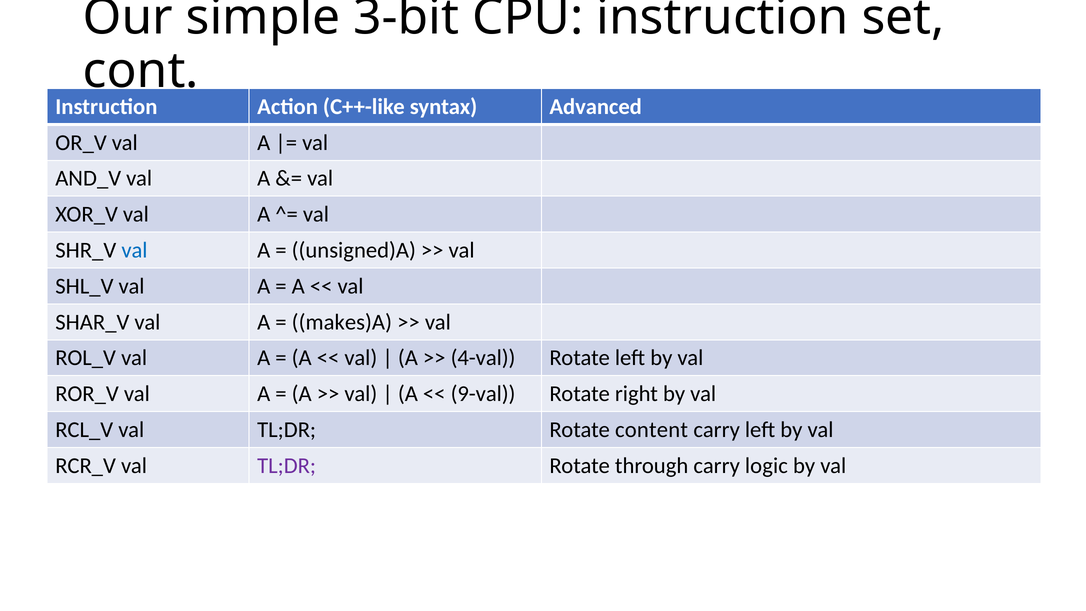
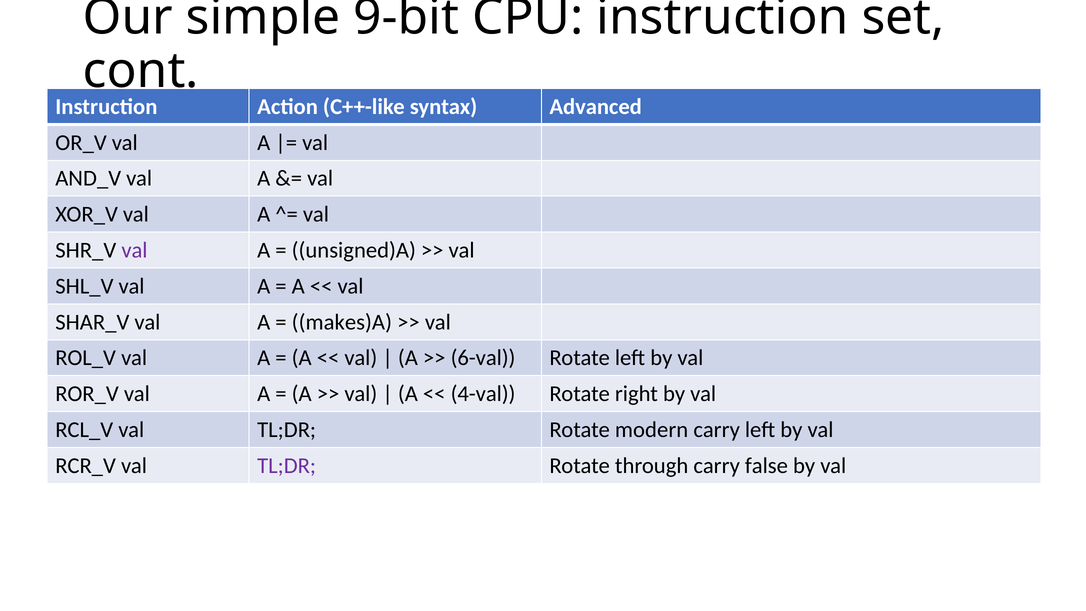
3-bit: 3-bit -> 9-bit (406, 17)
val colour: blue -> purple (134, 250)
4-val: 4-val -> 6-val (483, 358)
9-val: 9-val -> 4-val (483, 394)
content: content -> modern (652, 430)
logic: logic -> false (766, 466)
